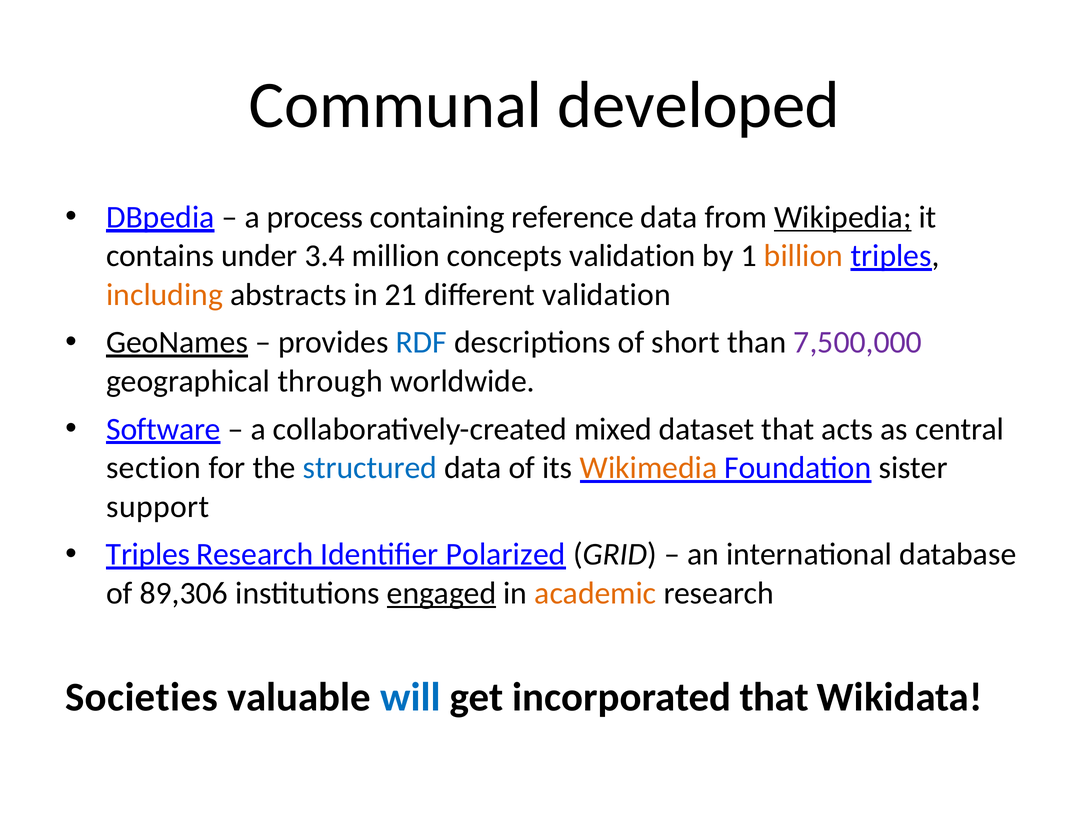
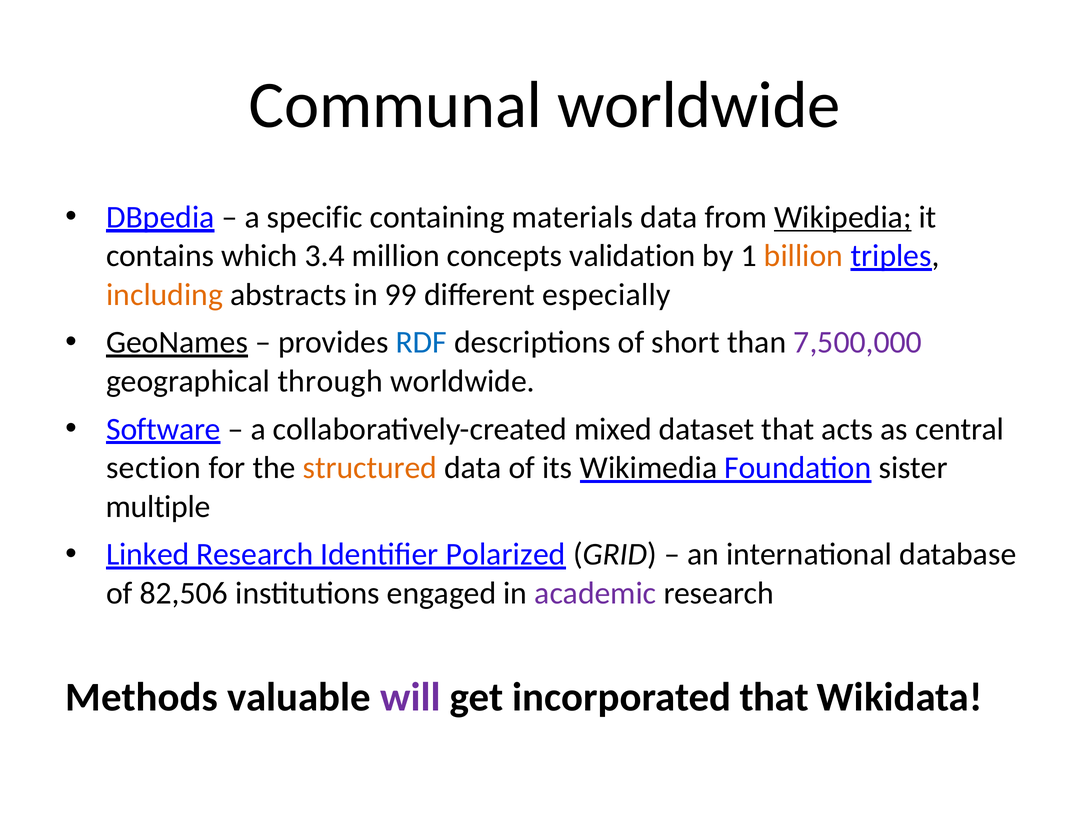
Communal developed: developed -> worldwide (699, 105)
process: process -> specific (315, 217)
reference: reference -> materials (572, 217)
under: under -> which (259, 256)
21: 21 -> 99 (401, 295)
different validation: validation -> especially (607, 295)
structured colour: blue -> orange (370, 468)
Wikimedia colour: orange -> black (649, 468)
support: support -> multiple (158, 507)
Triples: Triples -> Linked (148, 555)
89,306: 89,306 -> 82,506 (184, 594)
engaged underline: present -> none (442, 594)
academic colour: orange -> purple (595, 594)
Societies: Societies -> Methods (142, 698)
will colour: blue -> purple (410, 698)
